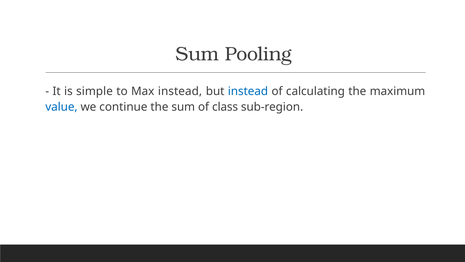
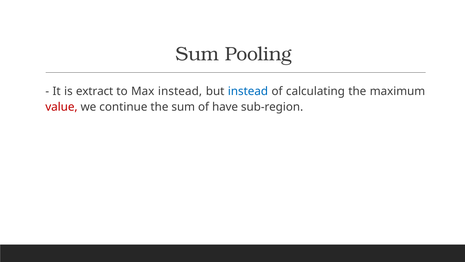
simple: simple -> extract (95, 91)
value colour: blue -> red (61, 107)
class: class -> have (225, 107)
